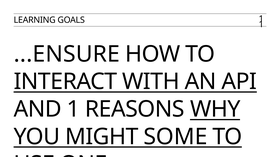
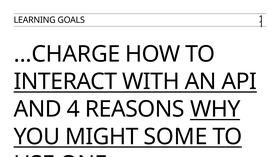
...ENSURE: ...ENSURE -> ...CHARGE (67, 54)
AND 1: 1 -> 4 (73, 109)
